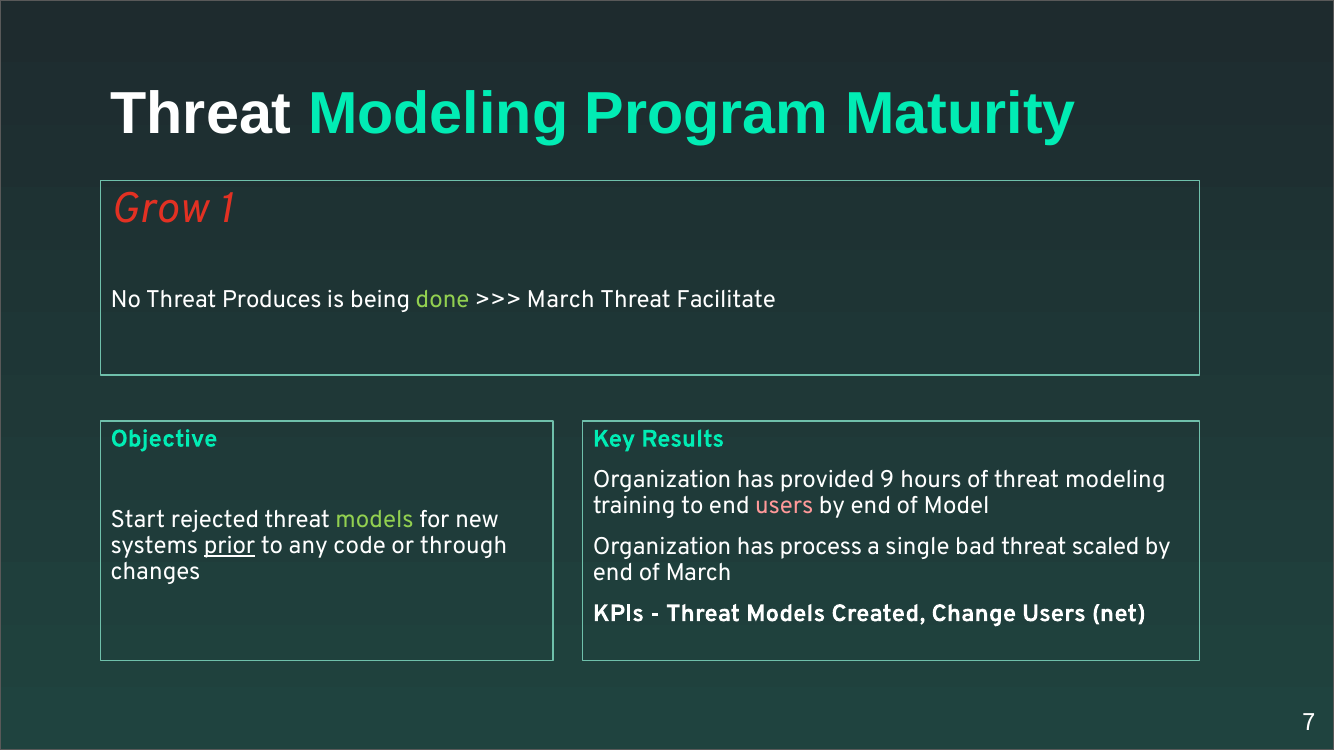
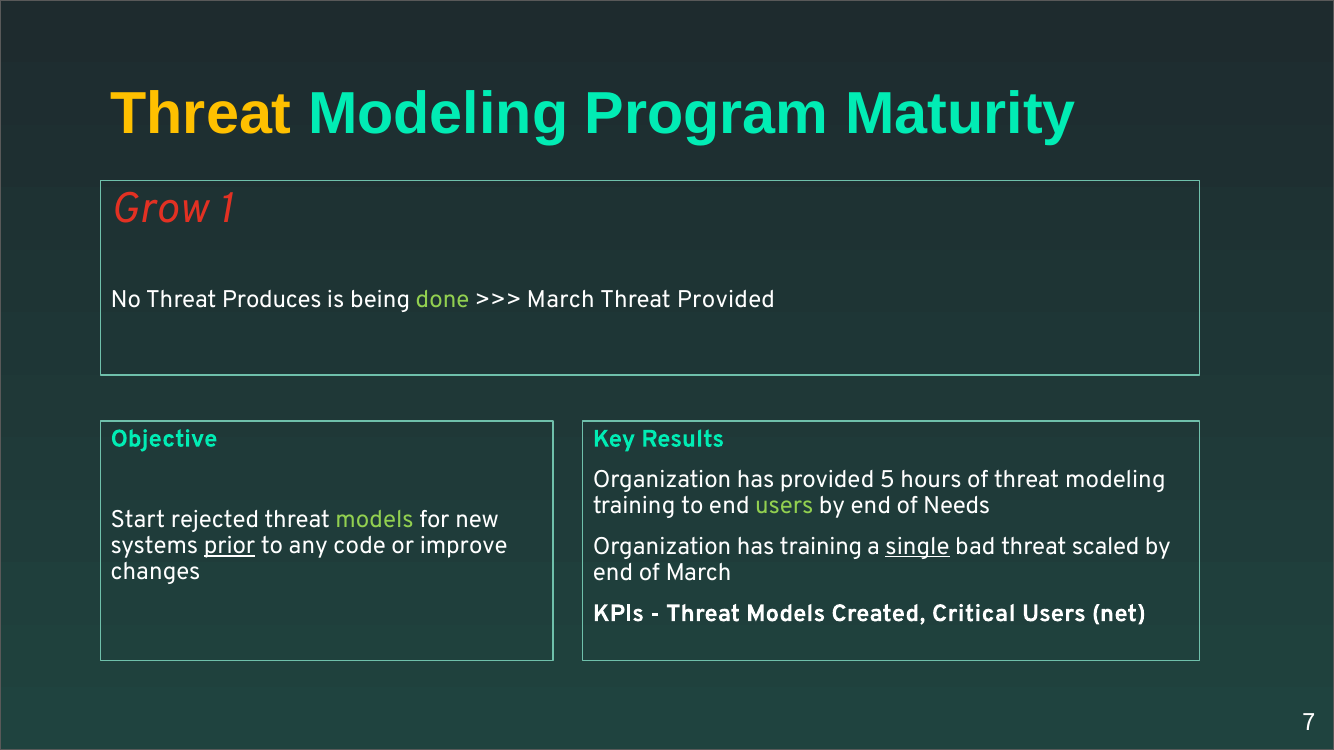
Threat colour: white -> yellow (201, 114)
Threat Facilitate: Facilitate -> Provided (726, 300)
9: 9 -> 5 (887, 480)
users colour: pink -> light green (784, 506)
Model: Model -> Needs (957, 506)
through: through -> improve (464, 546)
has process: process -> training (821, 547)
single underline: none -> present (917, 547)
Change: Change -> Critical (974, 614)
